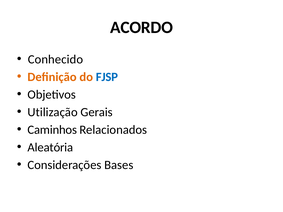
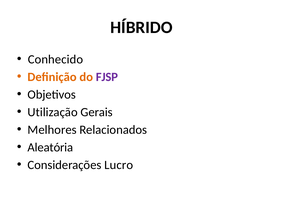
ACORDO: ACORDO -> HÍBRIDO (141, 27)
FJSP colour: blue -> purple (107, 77)
Caminhos: Caminhos -> Melhores (52, 130)
Bases: Bases -> Lucro (119, 165)
